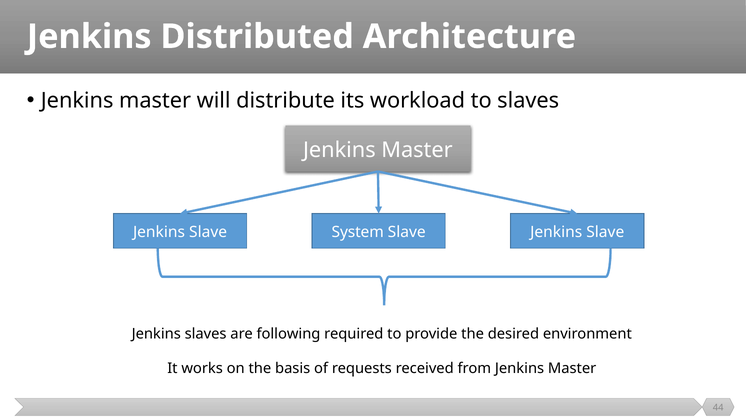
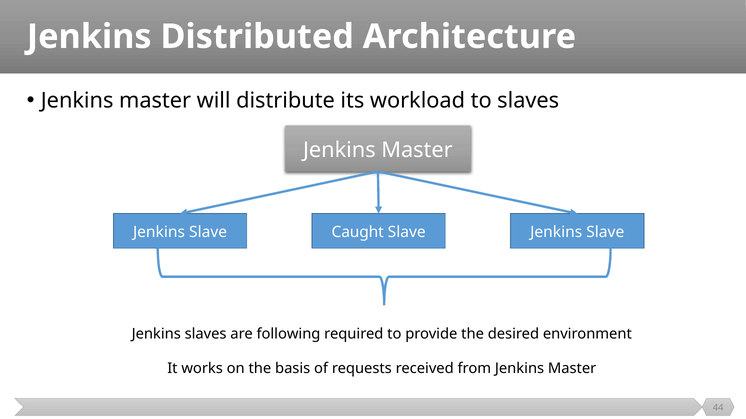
System: System -> Caught (358, 232)
